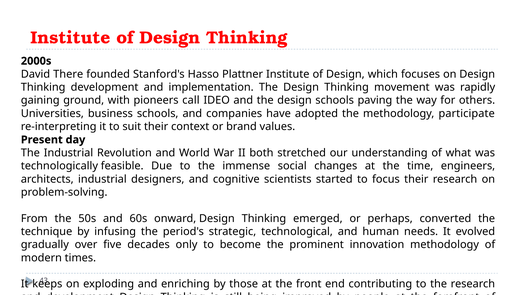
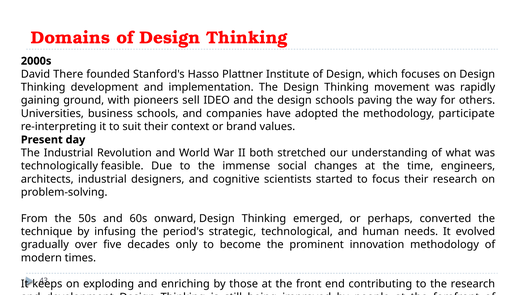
Institute: Institute -> Domains (70, 38)
call: call -> sell (191, 100)
